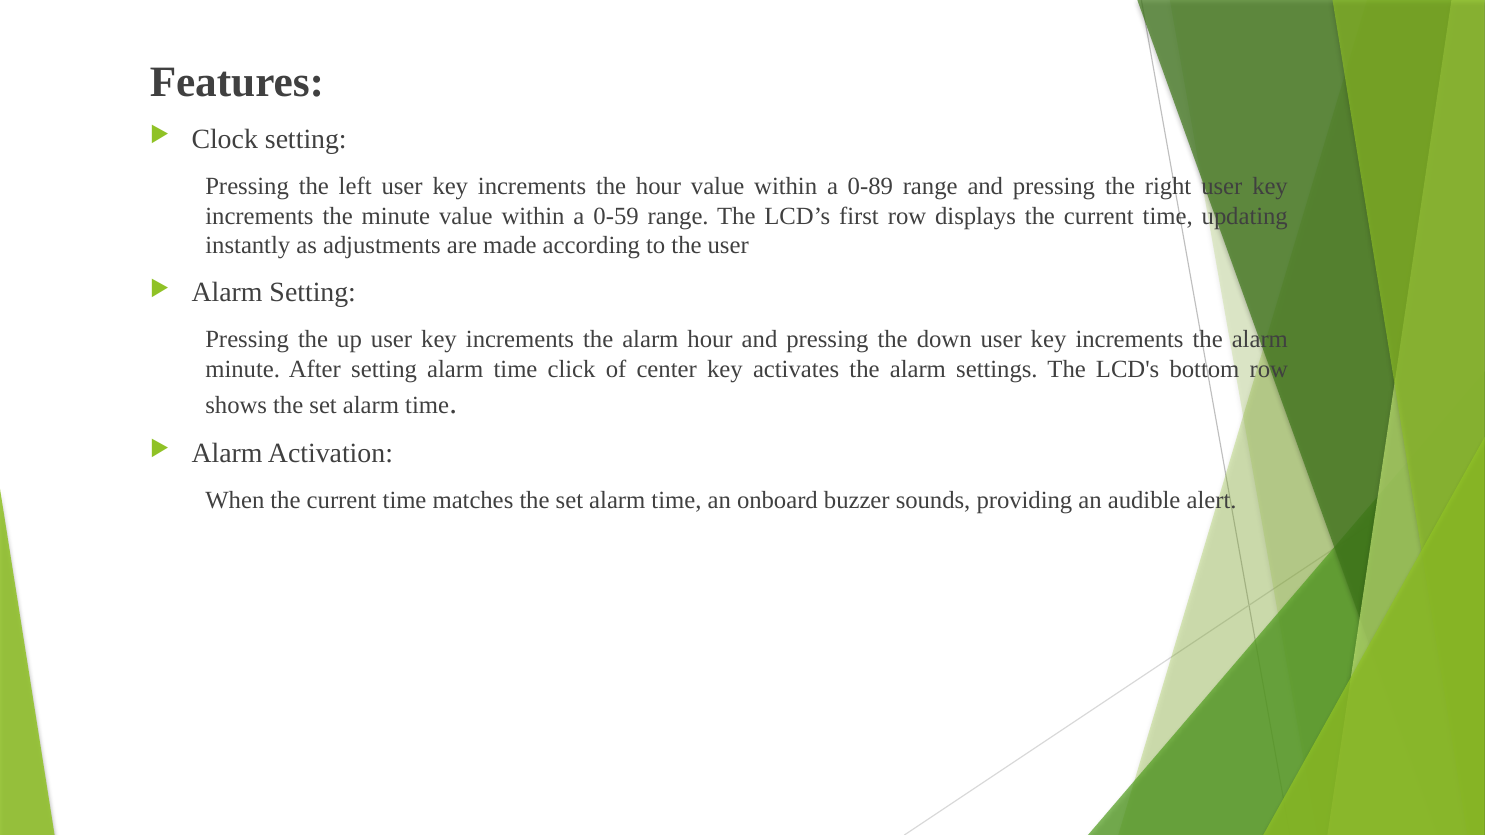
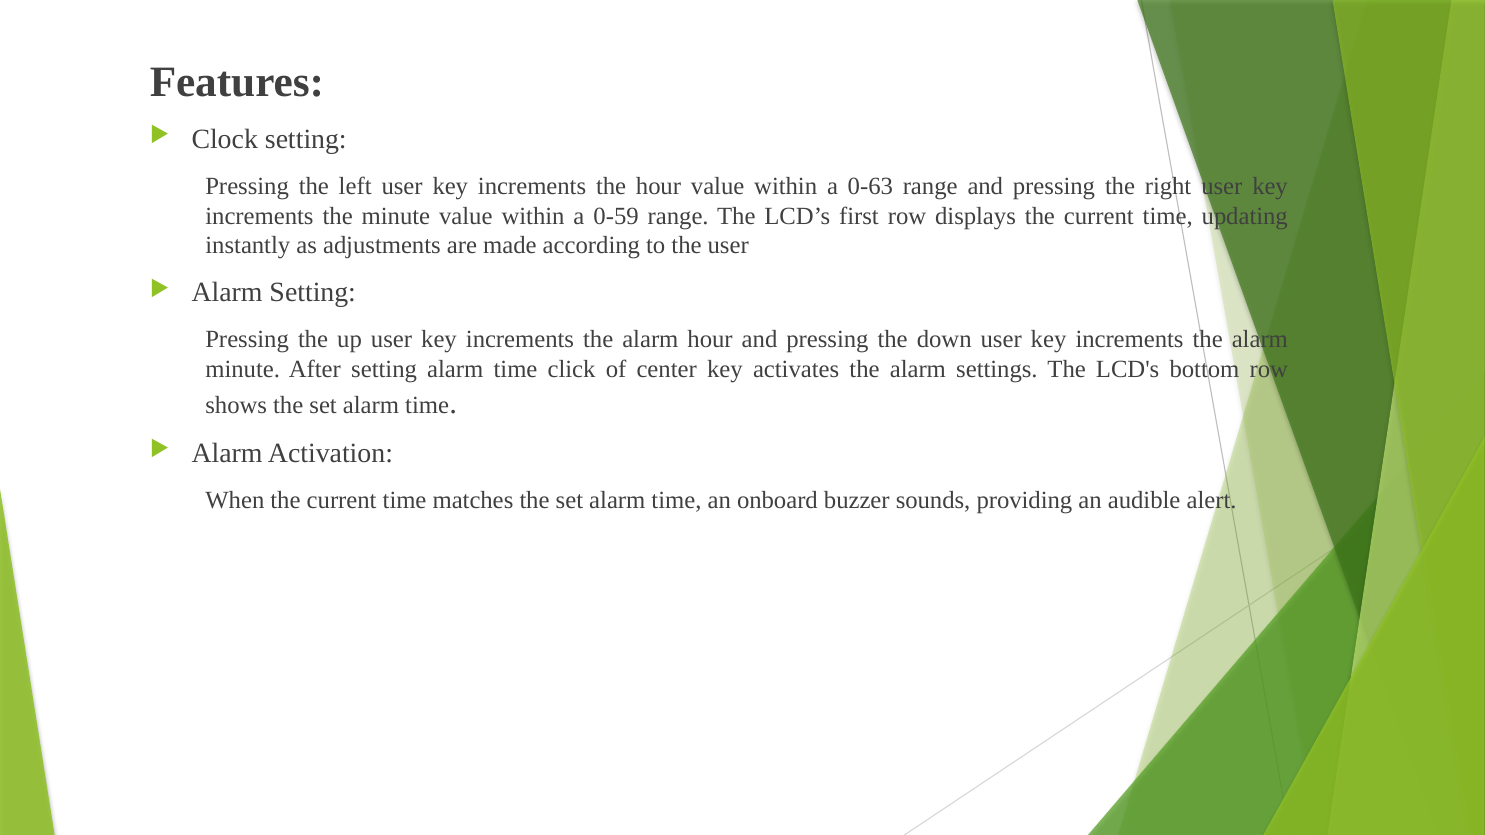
0-89: 0-89 -> 0-63 (870, 186)
